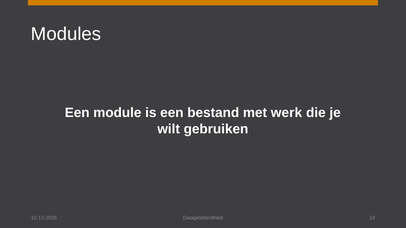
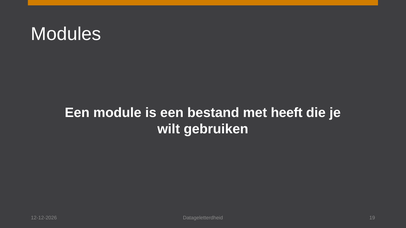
werk: werk -> heeft (287, 113)
